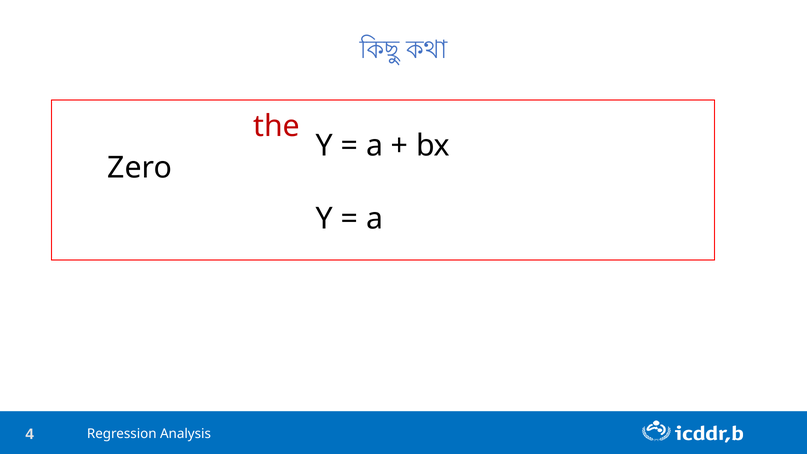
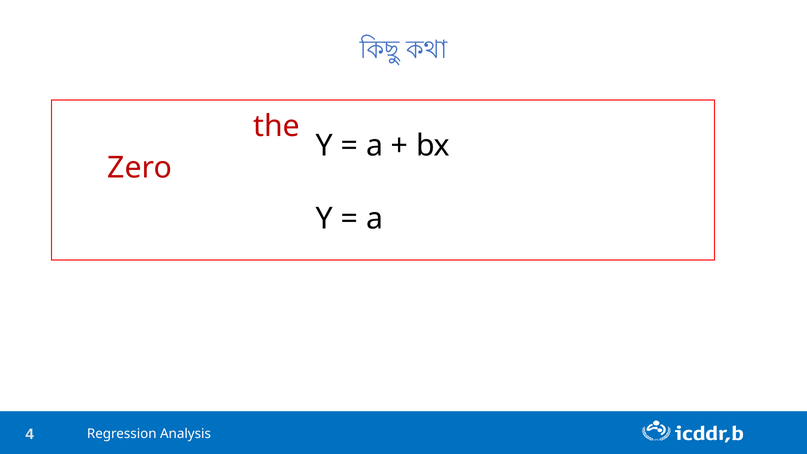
Zero colour: black -> red (140, 168)
